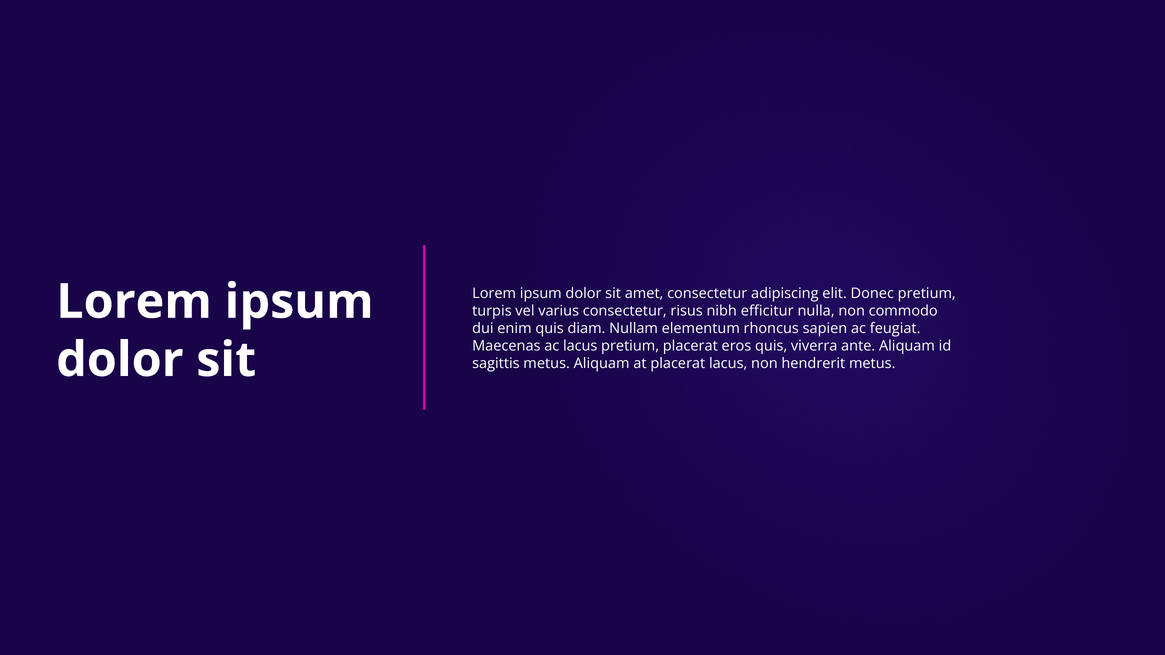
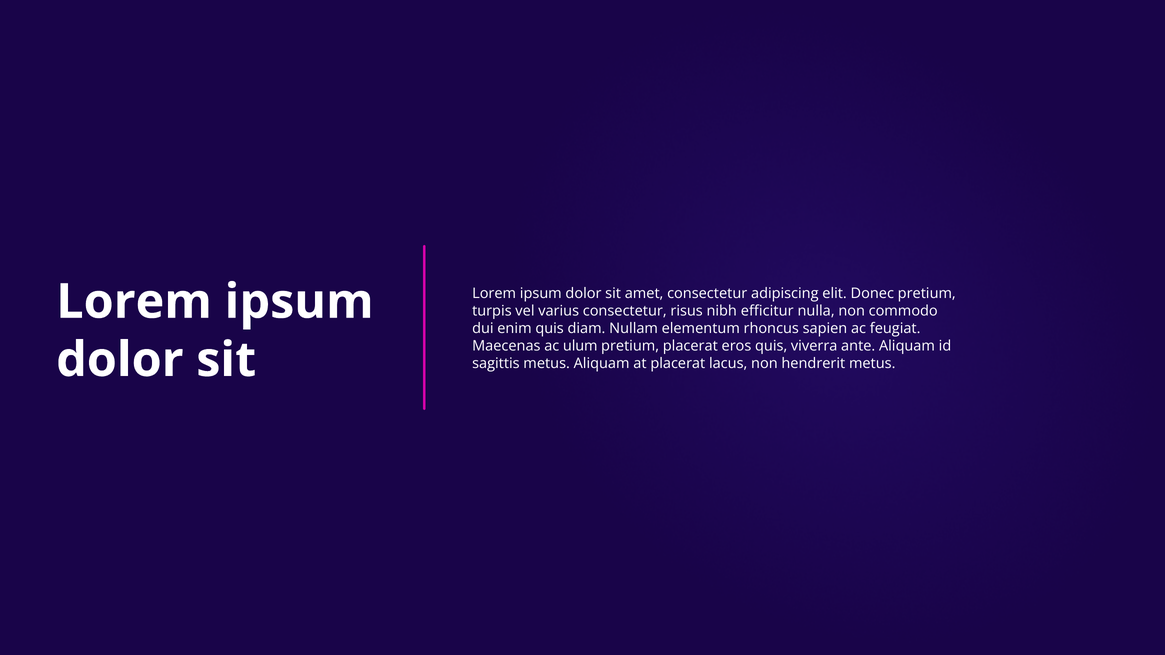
ac lacus: lacus -> ulum (580, 346)
